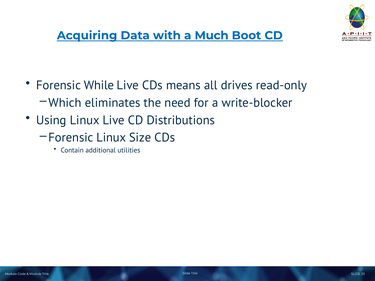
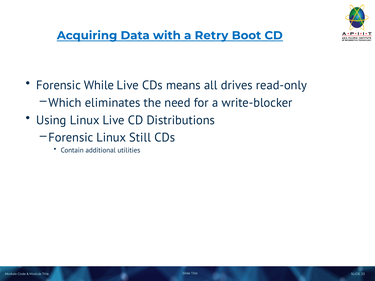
Much: Much -> Retry (211, 36)
Size: Size -> Still (140, 138)
